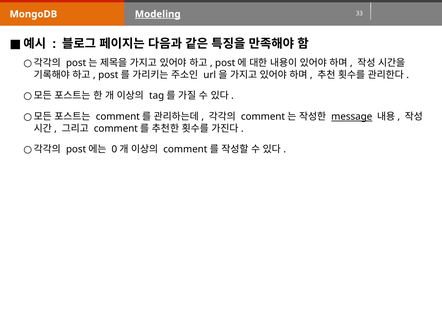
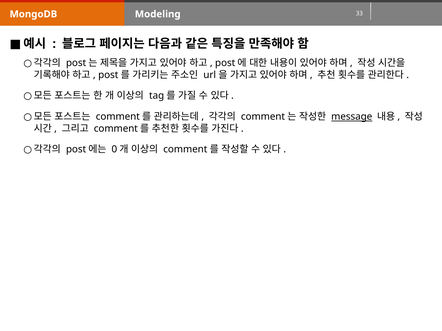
Modeling underline: present -> none (158, 14)
